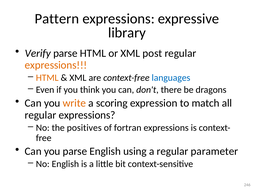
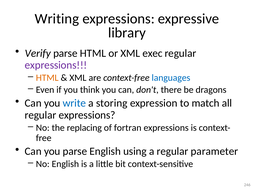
Pattern: Pattern -> Writing (57, 19)
post: post -> exec (152, 53)
expressions colour: orange -> purple (56, 65)
write colour: orange -> blue (74, 103)
scoring: scoring -> storing (112, 103)
positives: positives -> replacing (84, 127)
